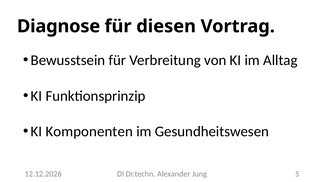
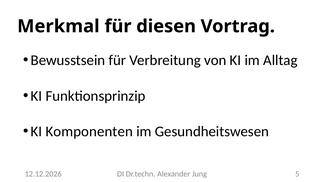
Diagnose: Diagnose -> Merkmal (58, 26)
